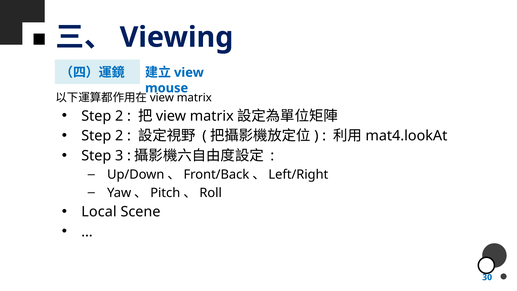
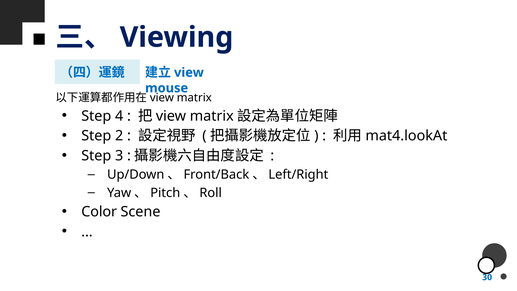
2: 2 -> 4 (119, 116)
Local: Local -> Color (99, 212)
